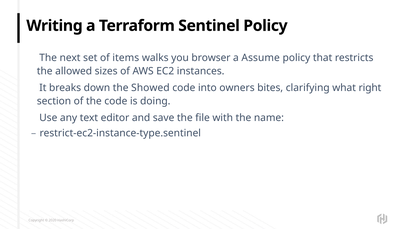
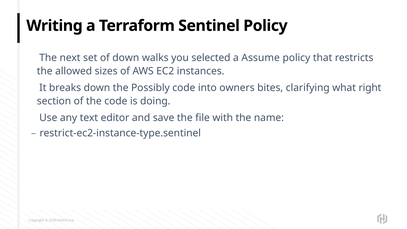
of items: items -> down (126, 58)
browser: browser -> selected (211, 58)
Showed: Showed -> Possibly (150, 88)
